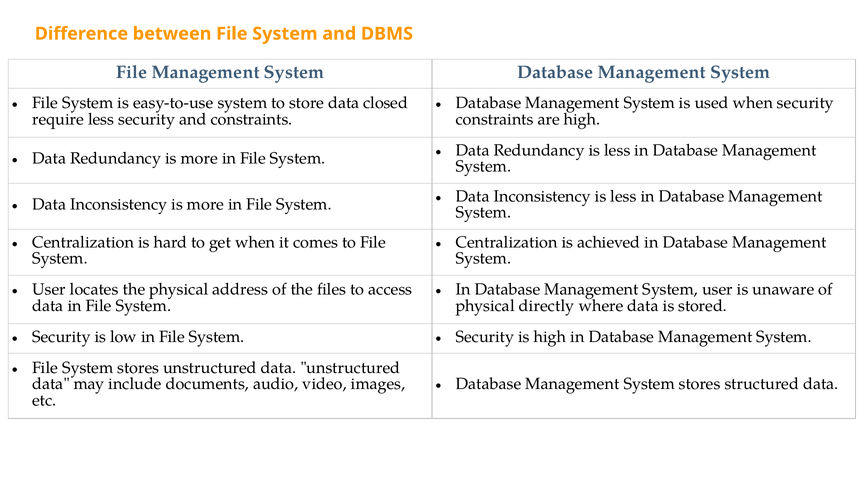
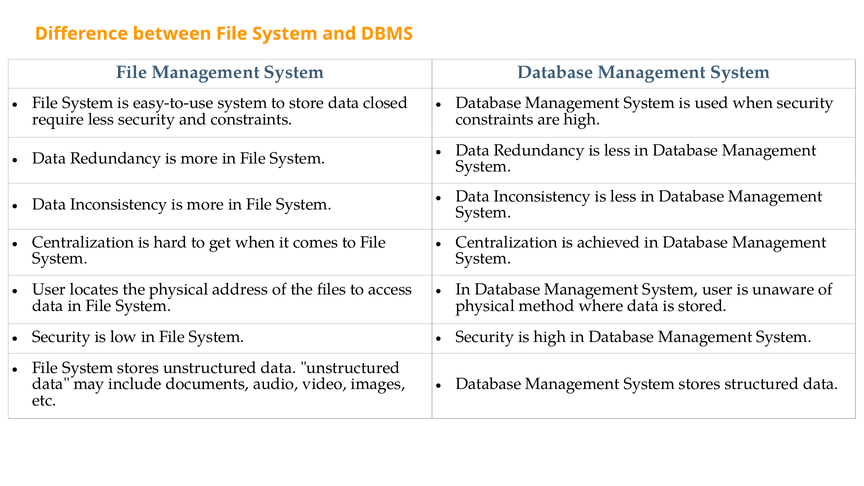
directly: directly -> method (547, 306)
